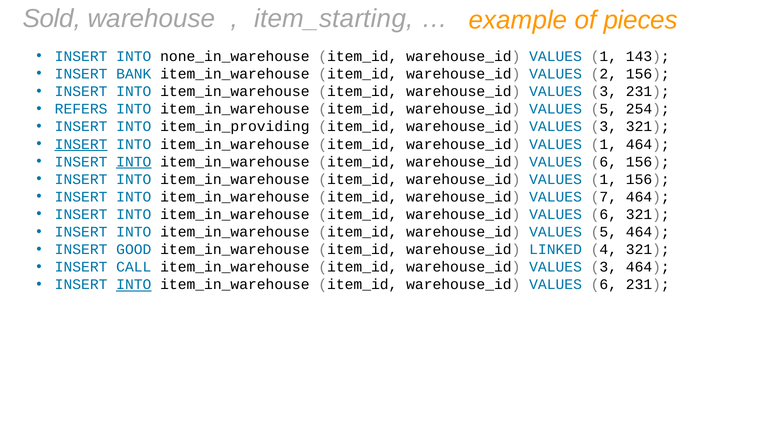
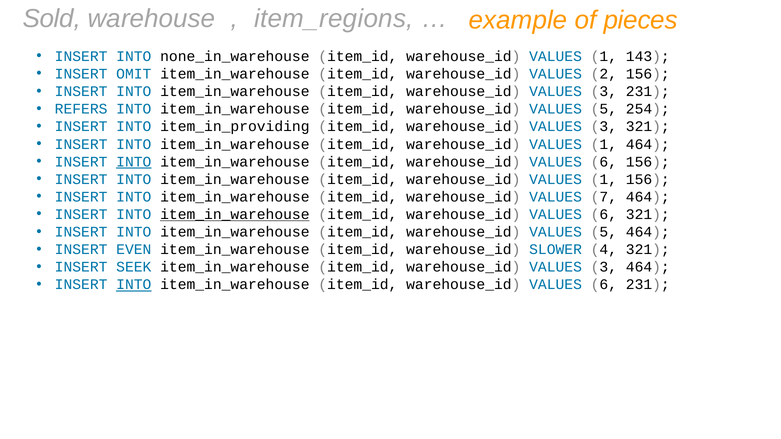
item_starting: item_starting -> item_regions (334, 19)
BANK: BANK -> OMIT (134, 74)
INSERT underline: present -> none (81, 144)
item_in_warehouse underline: none -> present (235, 215)
GOOD: GOOD -> EVEN (134, 250)
LINKED: LINKED -> SLOWER (556, 250)
CALL: CALL -> SEEK (134, 267)
